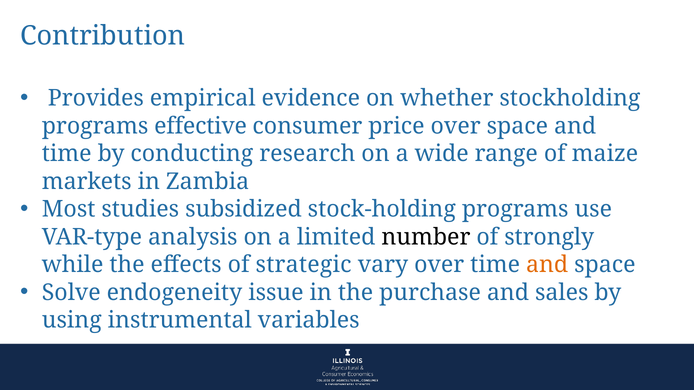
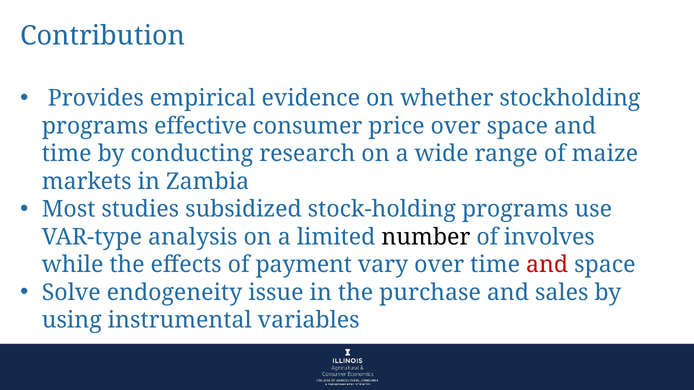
strongly: strongly -> involves (549, 237)
strategic: strategic -> payment (304, 265)
and colour: orange -> red (547, 265)
